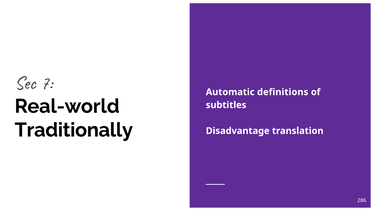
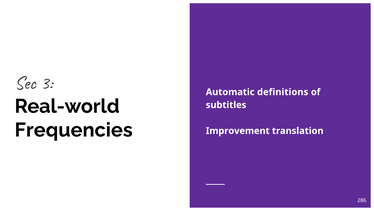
7: 7 -> 3 (47, 83)
Traditionally: Traditionally -> Frequencies (74, 130)
Disadvantage: Disadvantage -> Improvement (238, 130)
